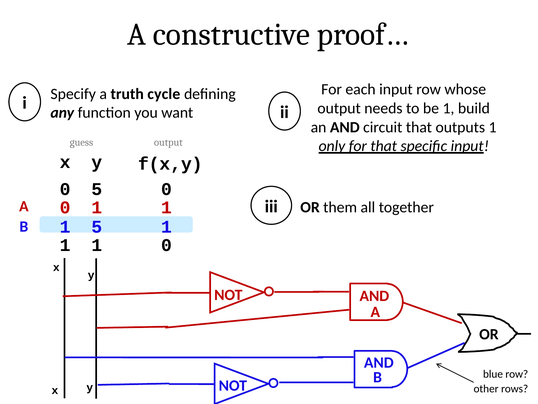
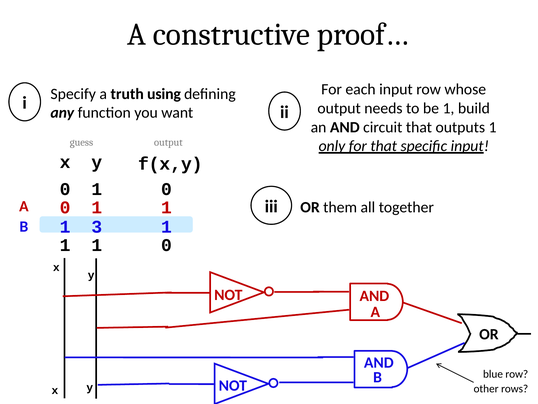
cycle: cycle -> using (164, 94)
5: 5 -> 1 (97, 189)
1 5: 5 -> 3 (97, 227)
